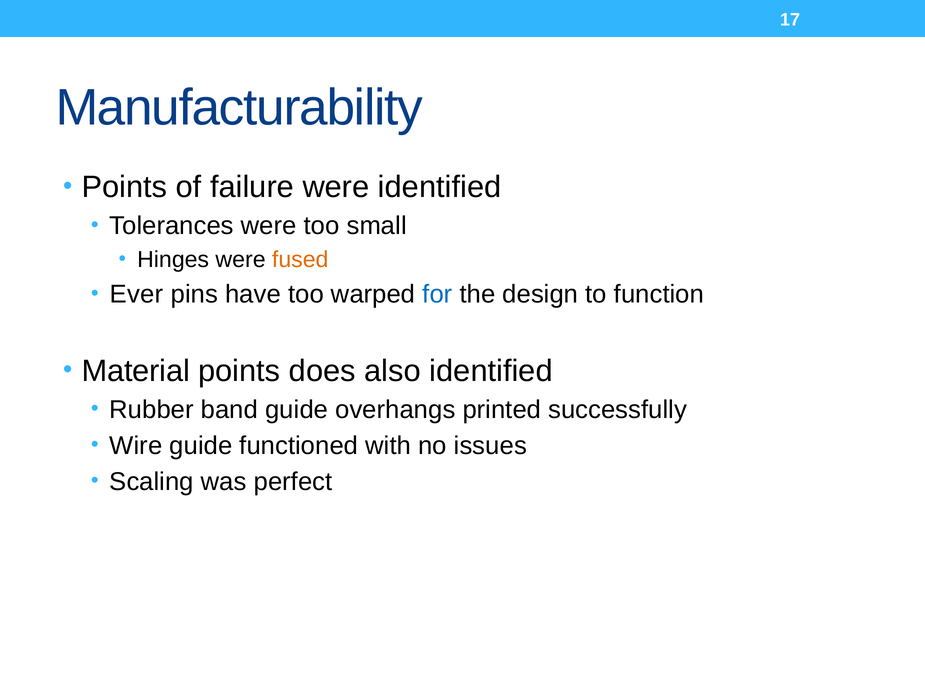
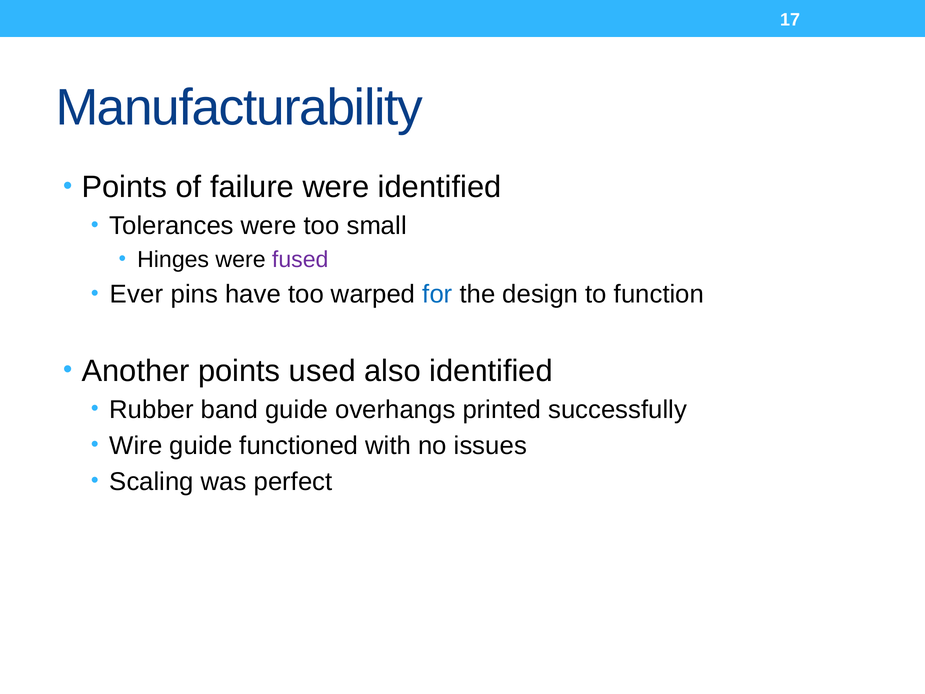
fused colour: orange -> purple (300, 260)
Material: Material -> Another (136, 371)
does: does -> used (322, 371)
